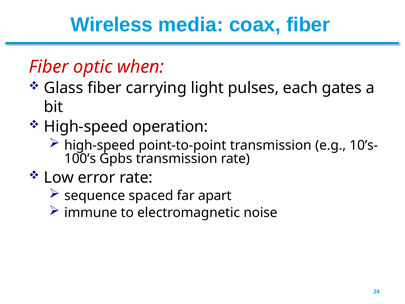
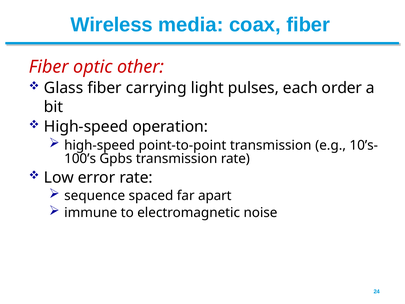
when: when -> other (141, 67)
gates: gates -> order (342, 88)
